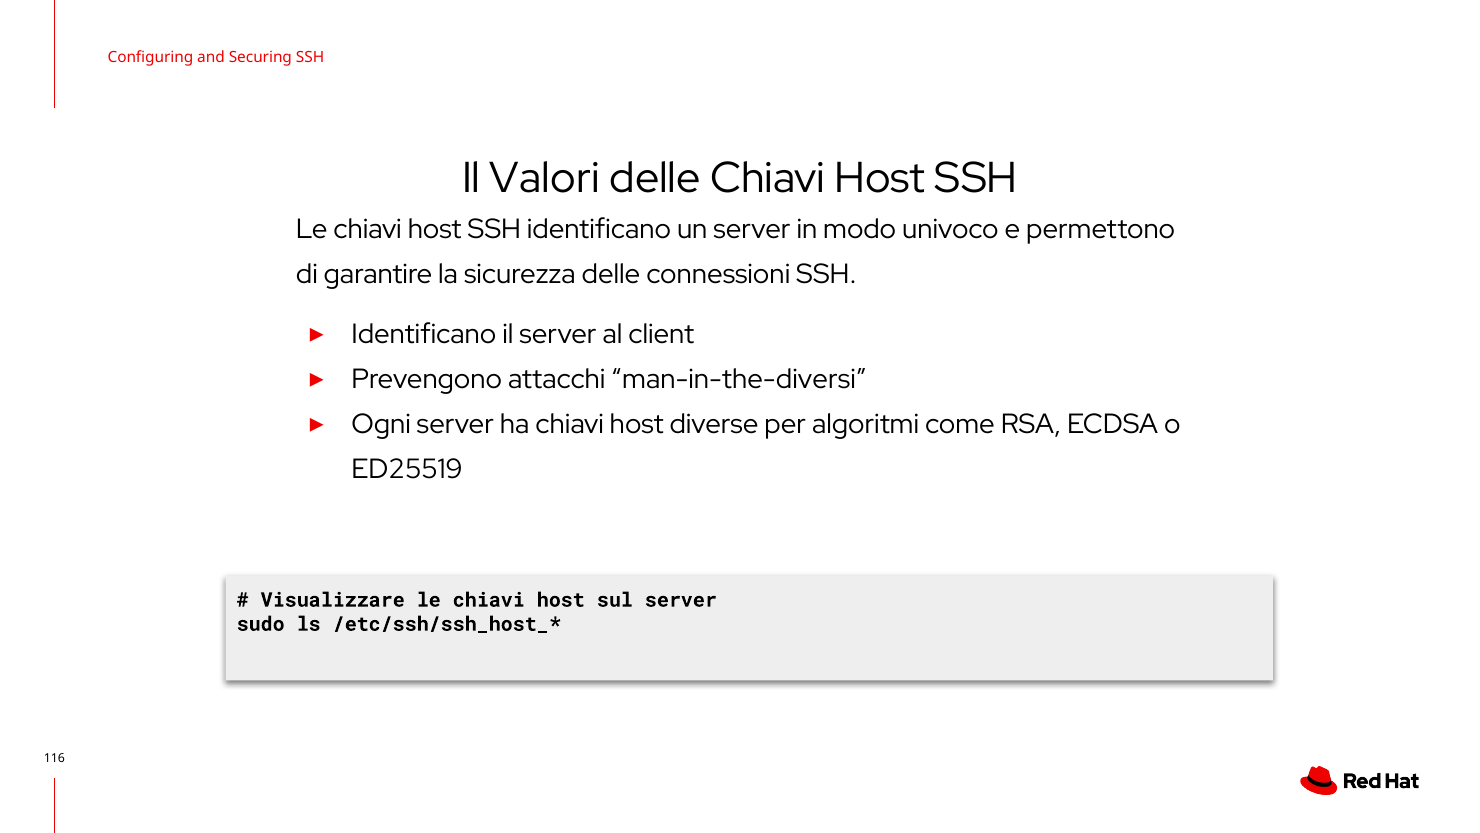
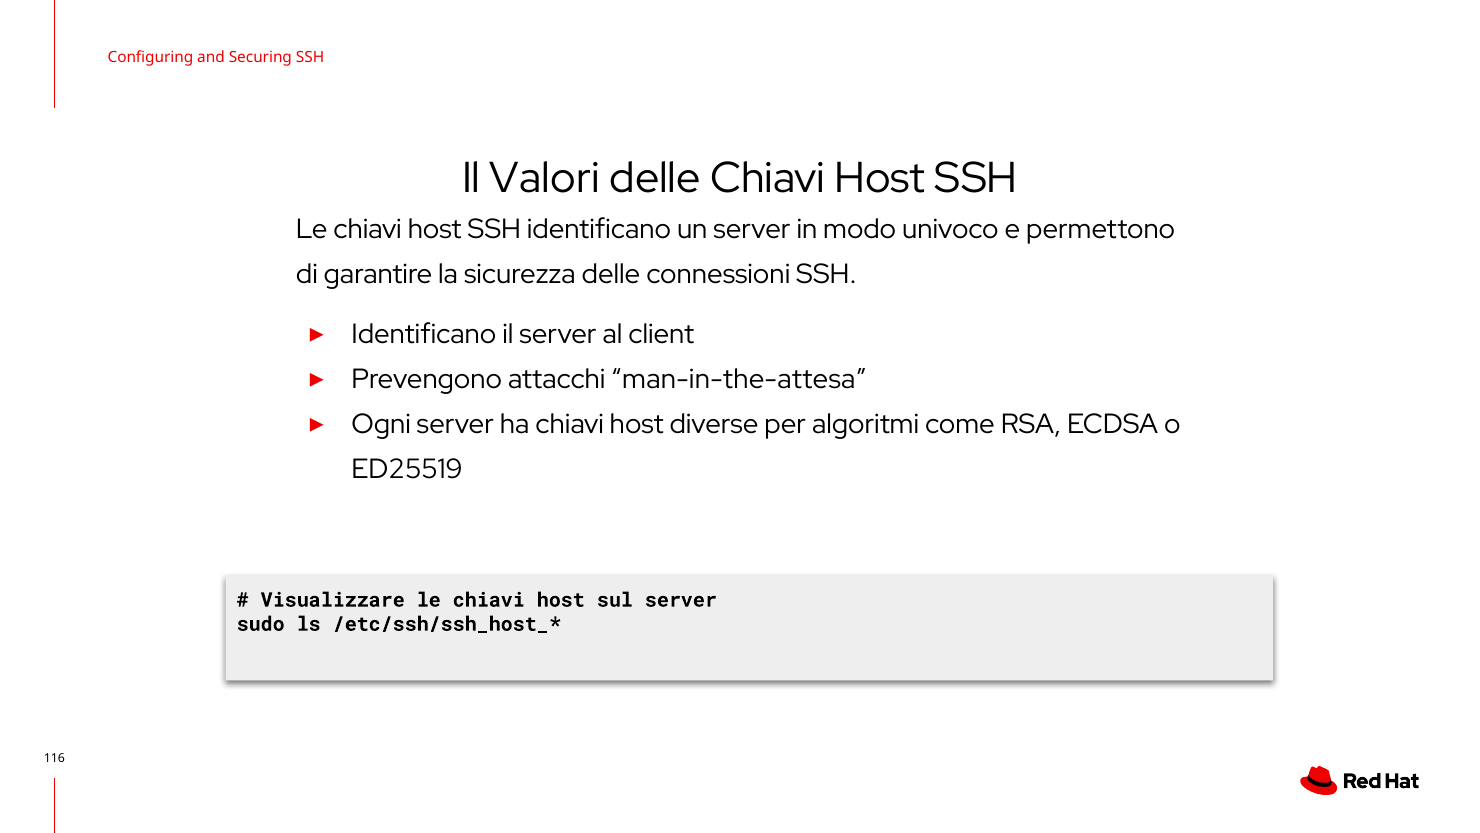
man-in-the-diversi: man-in-the-diversi -> man-in-the-attesa (739, 379)
